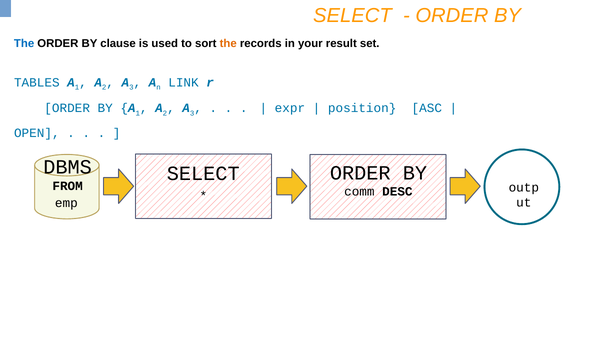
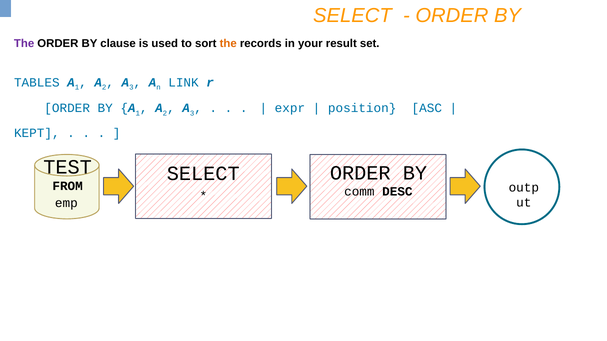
The colour: blue -> purple (24, 43)
OPEN: OPEN -> KEPT (37, 133)
DBMS: DBMS -> TEST (68, 167)
